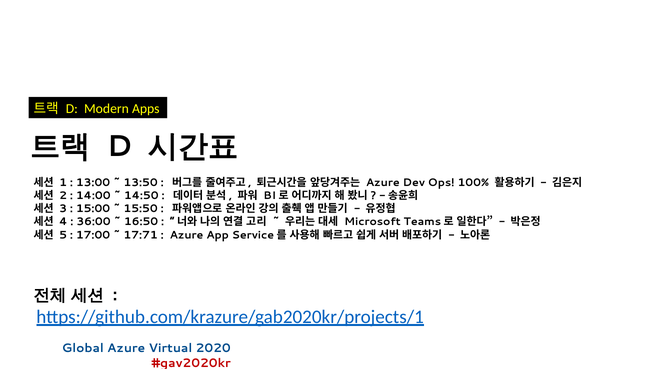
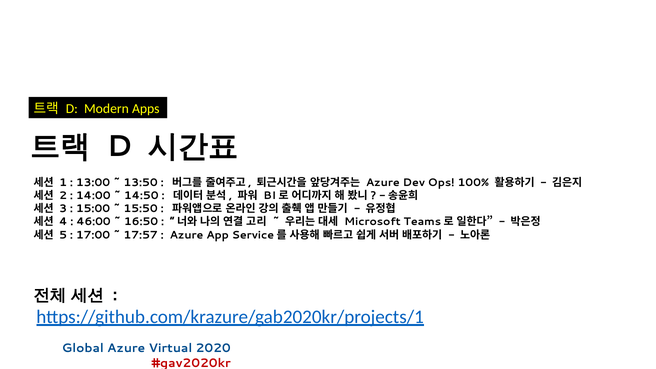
36:00: 36:00 -> 46:00 (94, 222)
17:71: 17:71 -> 17:57 (141, 235)
